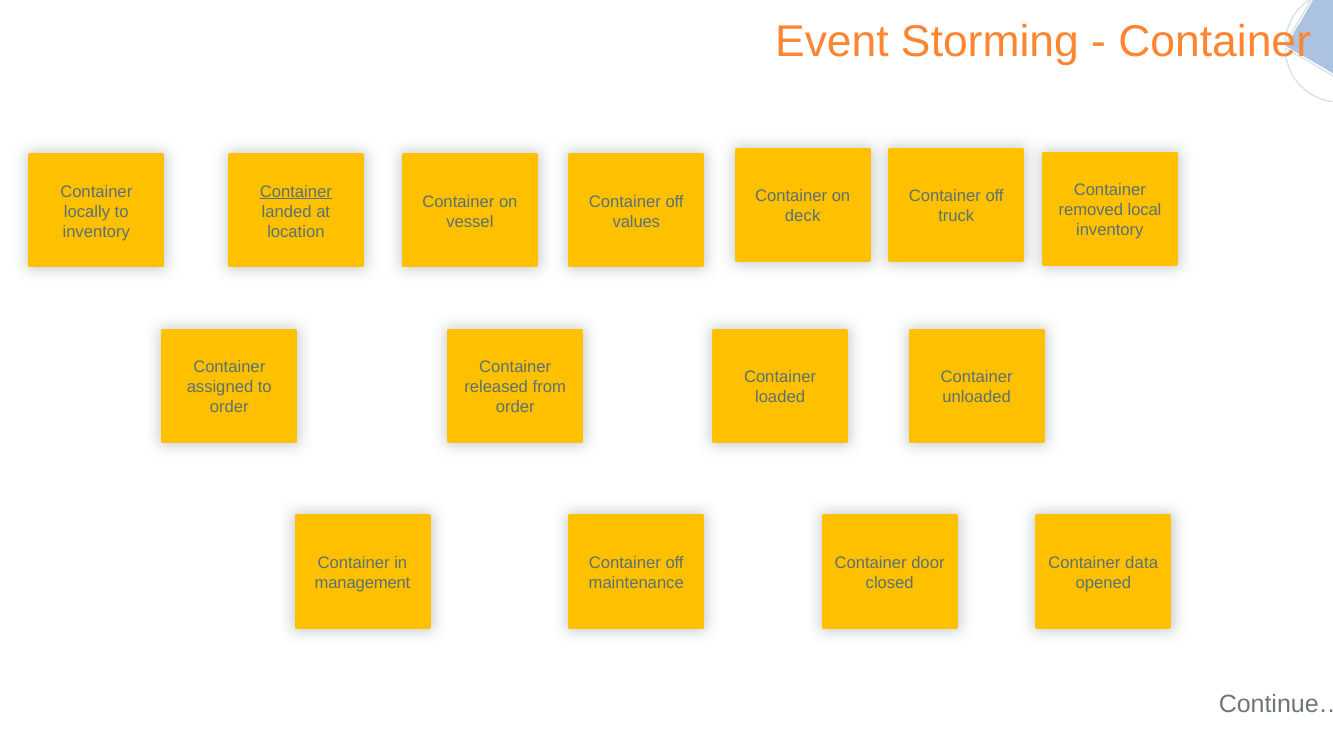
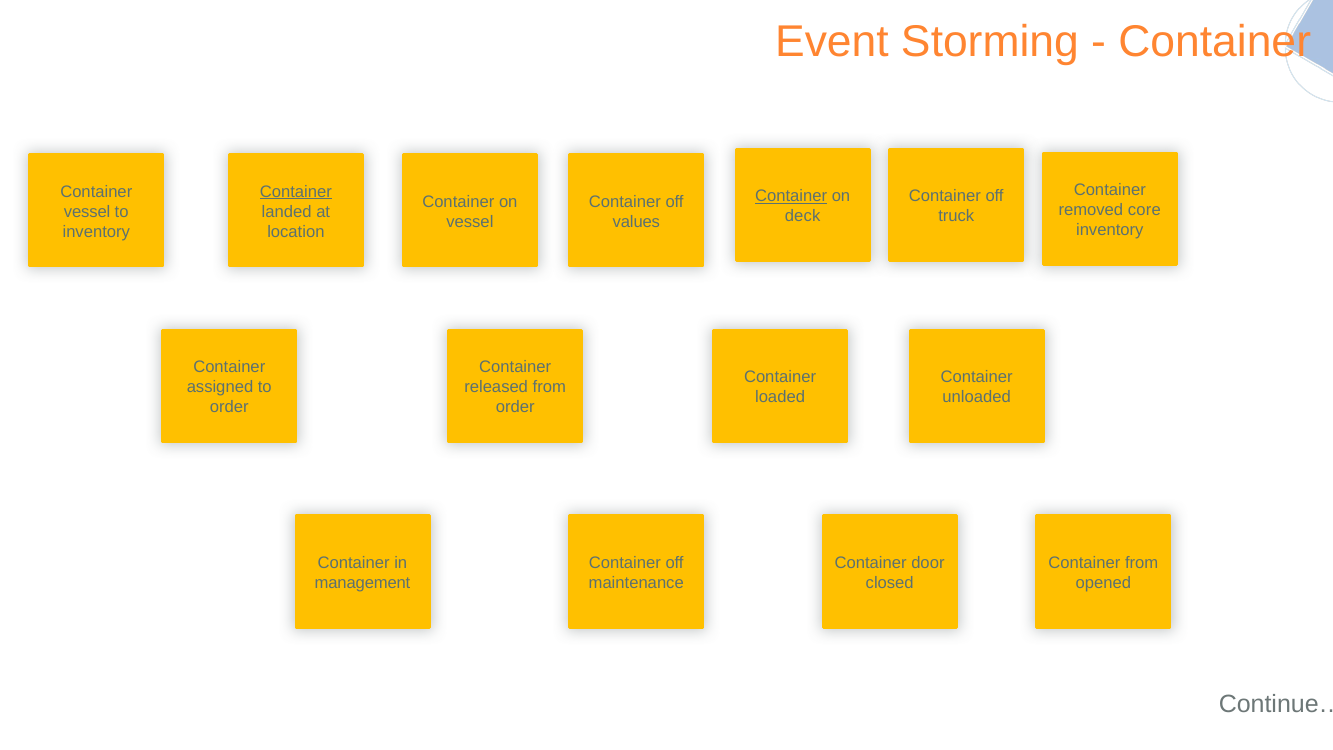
Container underline: none -> present (791, 196)
local: local -> core (1144, 210)
locally: locally -> vessel (87, 211)
Container data: data -> from (1142, 563)
